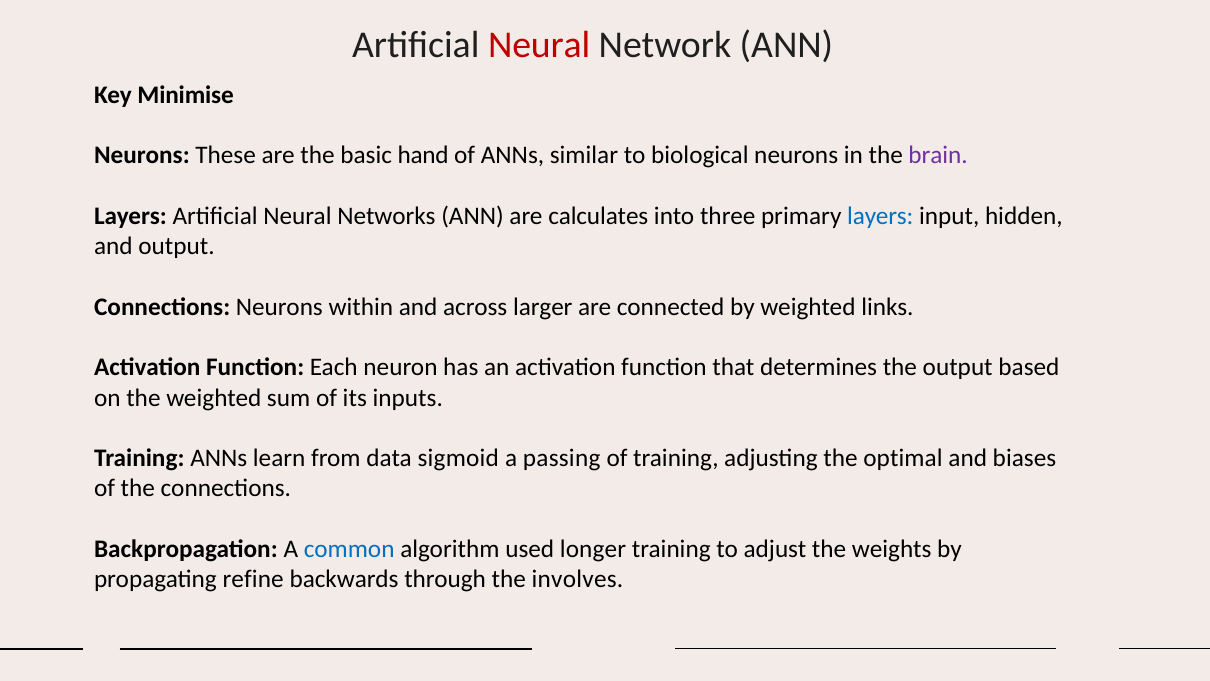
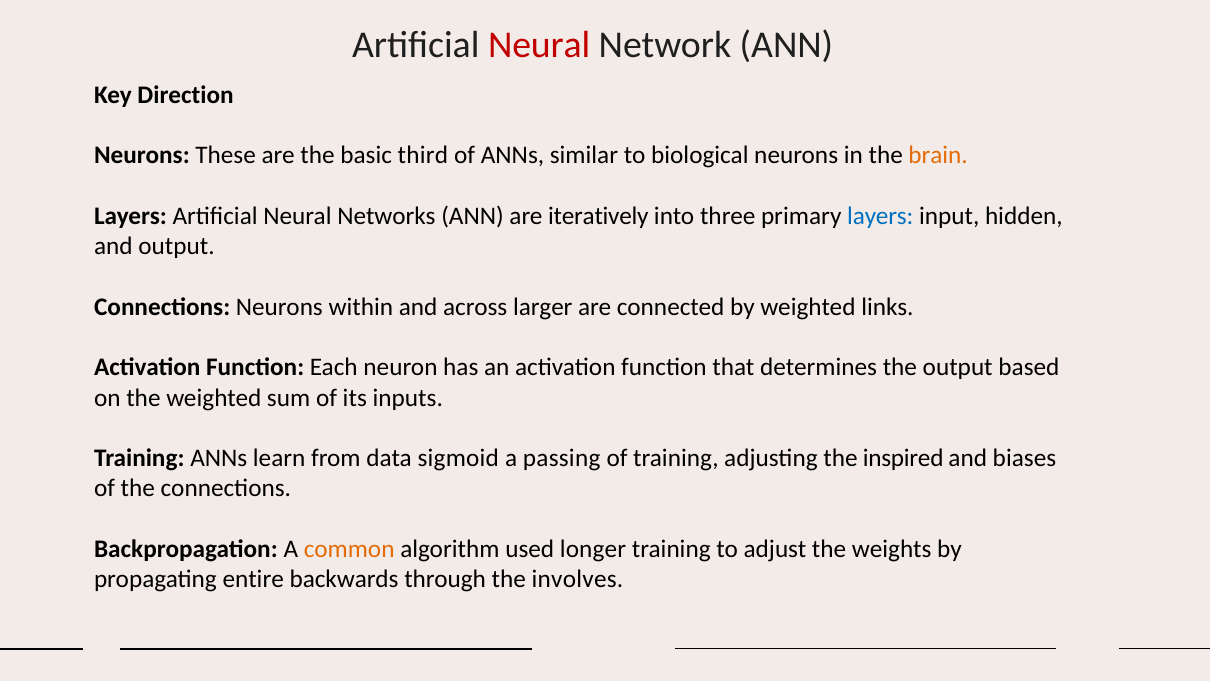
Minimise: Minimise -> Direction (186, 95)
hand: hand -> third (423, 155)
brain colour: purple -> orange (938, 155)
calculates: calculates -> iteratively (598, 216)
optimal: optimal -> inspired (903, 458)
common colour: blue -> orange (349, 549)
refine: refine -> entire (253, 579)
